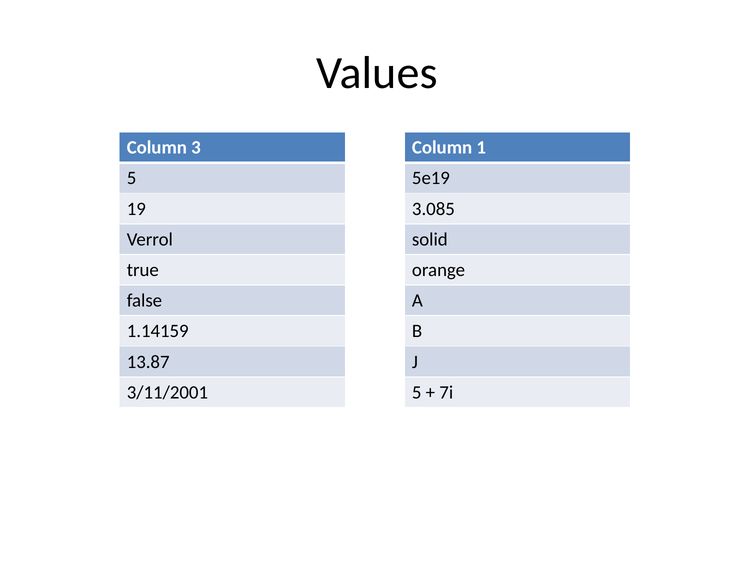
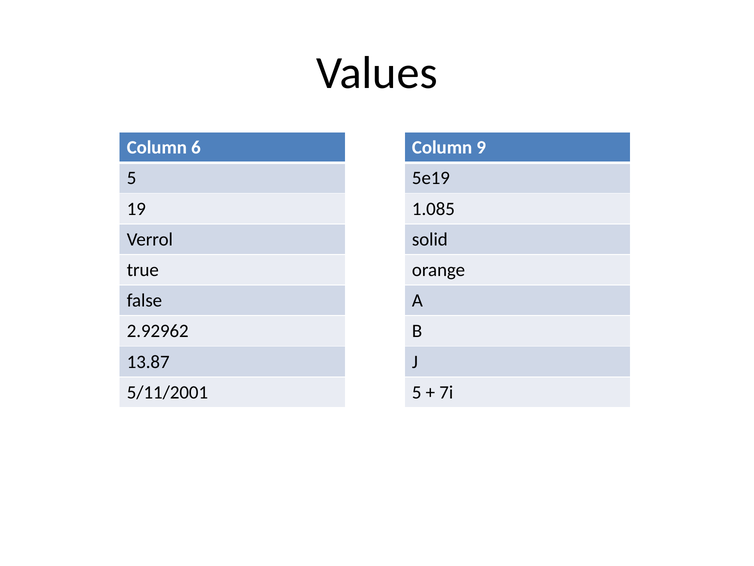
3: 3 -> 6 (196, 147)
1: 1 -> 9 (481, 147)
3.085: 3.085 -> 1.085 (433, 209)
1.14159: 1.14159 -> 2.92962 (158, 331)
3/11/2001: 3/11/2001 -> 5/11/2001 (167, 392)
